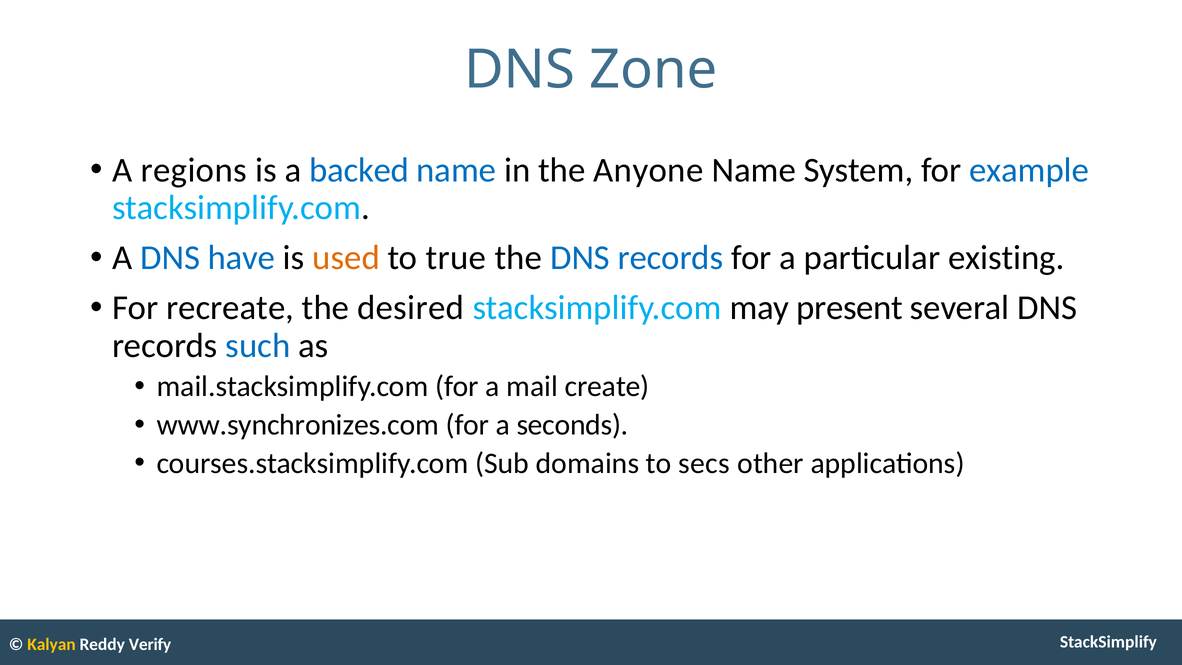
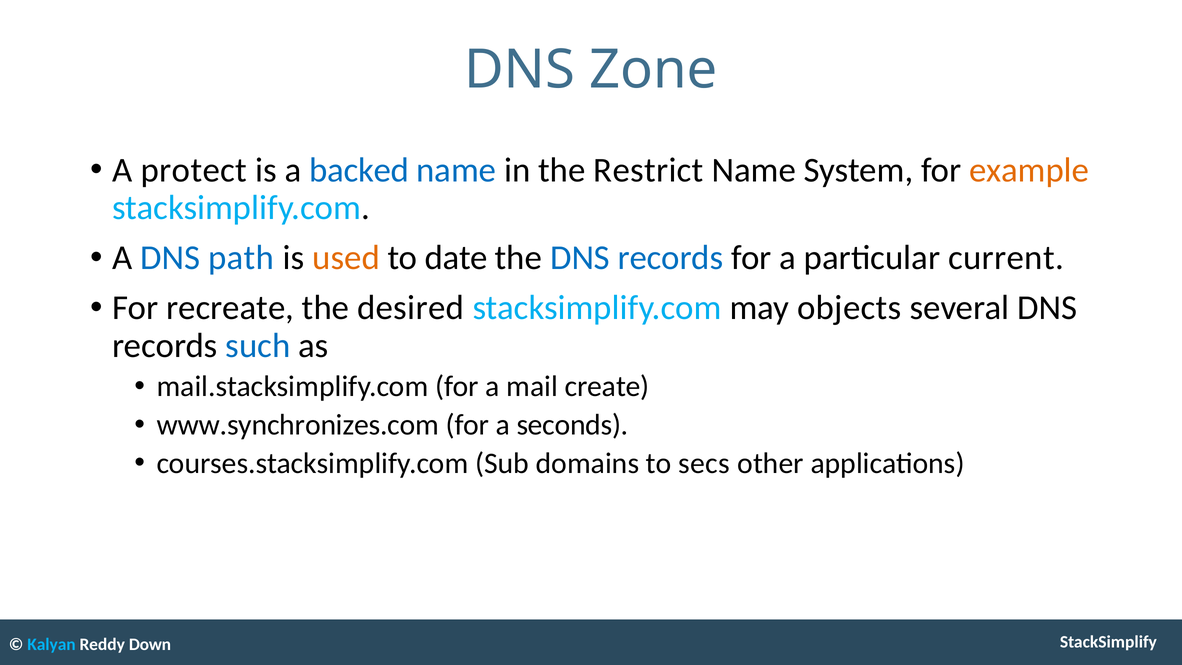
regions: regions -> protect (194, 170)
Anyone: Anyone -> Restrict (648, 170)
example colour: blue -> orange (1029, 170)
have: have -> path (241, 258)
true: true -> date (456, 258)
existing: existing -> current (1006, 258)
present: present -> objects (849, 308)
Kalyan colour: yellow -> light blue (52, 644)
Verify: Verify -> Down (150, 644)
